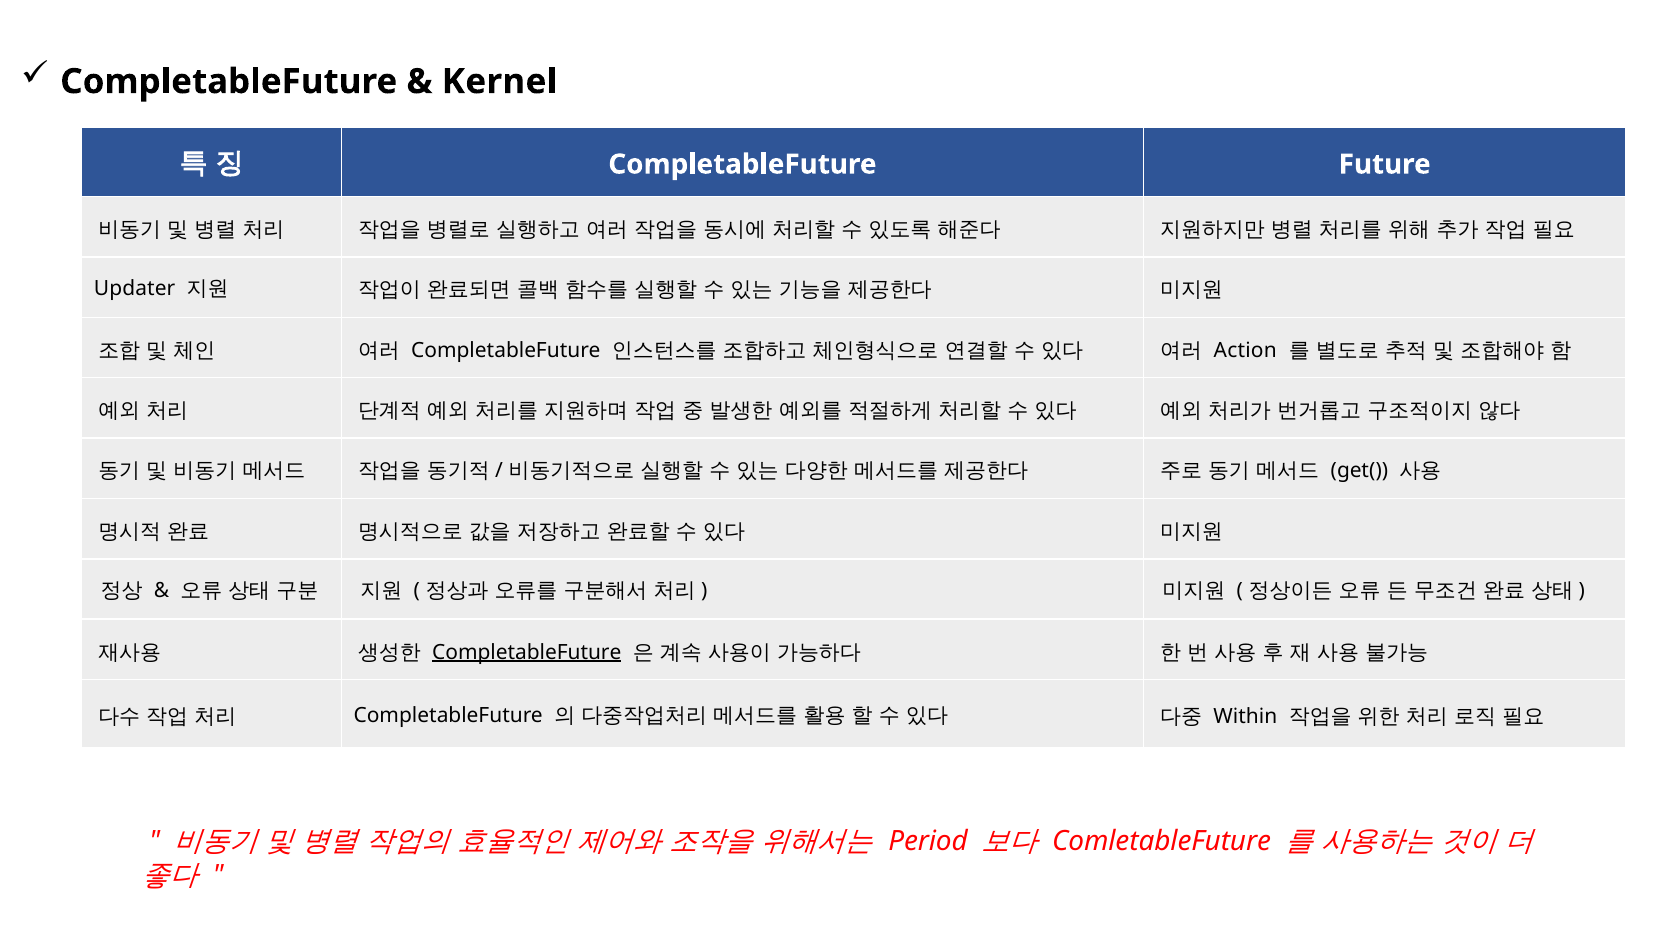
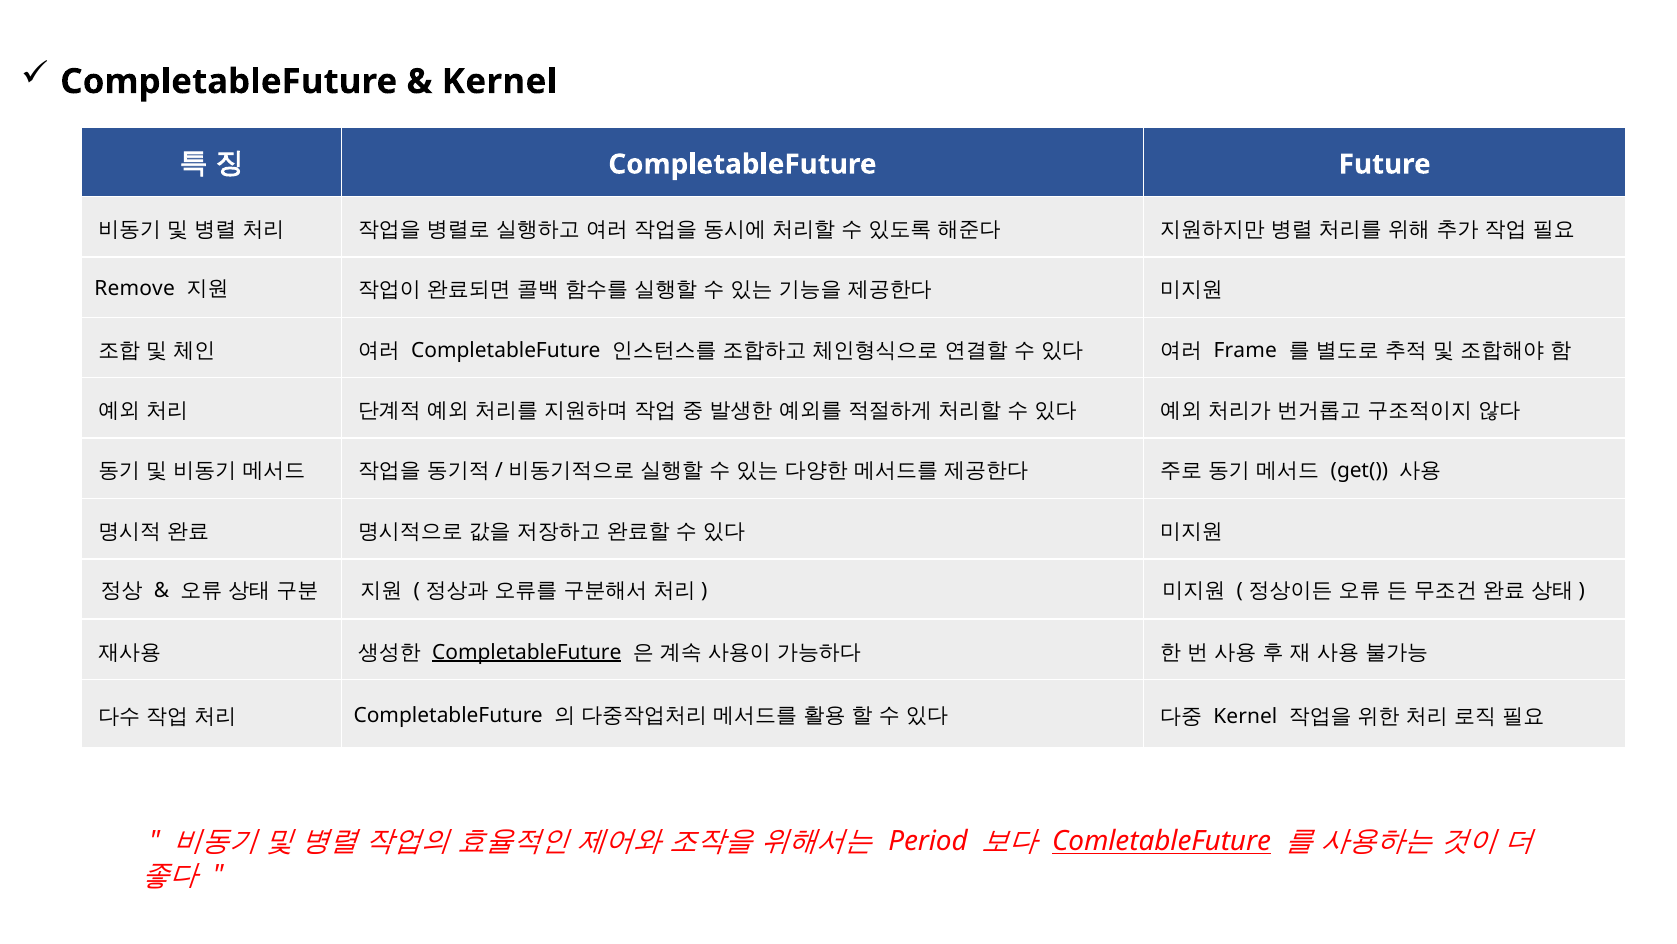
Updater: Updater -> Remove (135, 289)
Action: Action -> Frame (1245, 350)
Within: Within -> Kernel (1245, 716)
ComletableFuture underline: none -> present (1162, 841)
